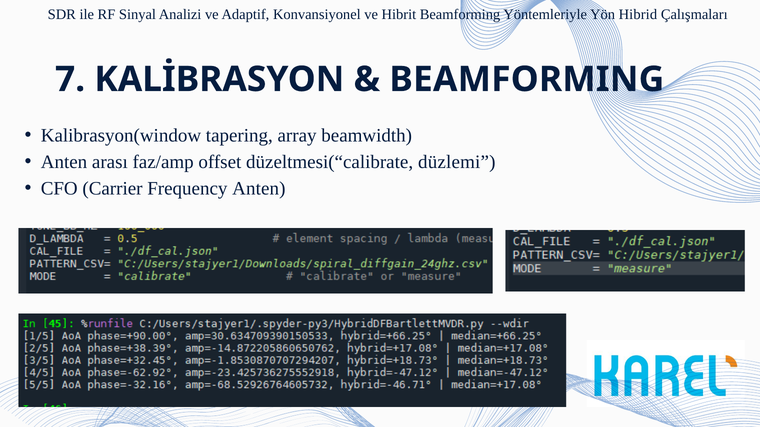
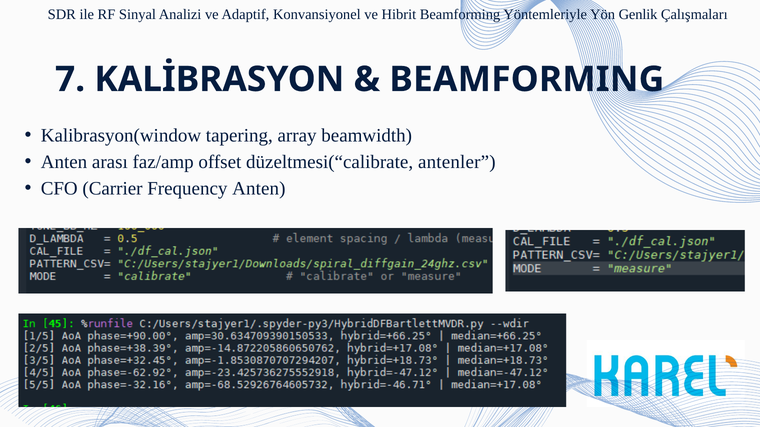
Hibrid: Hibrid -> Genlik (638, 14)
düzlemi: düzlemi -> antenler (457, 162)
